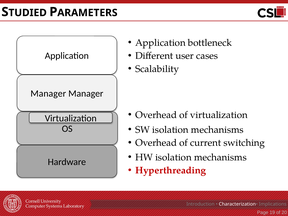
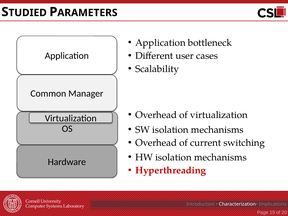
Manager: Manager -> Common (48, 94)
